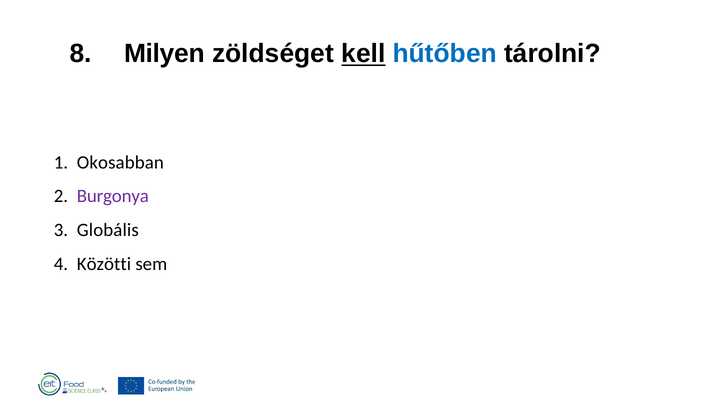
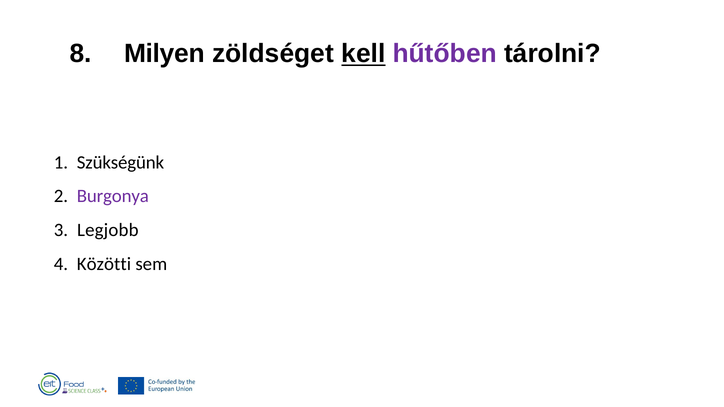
hűtőben colour: blue -> purple (445, 54)
Okosabban: Okosabban -> Szükségünk (120, 162)
Globális: Globális -> Legjobb (108, 230)
